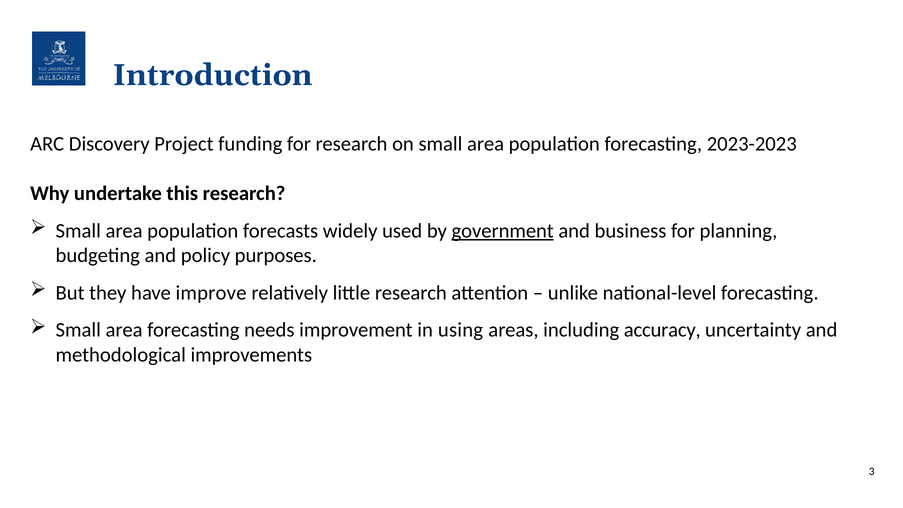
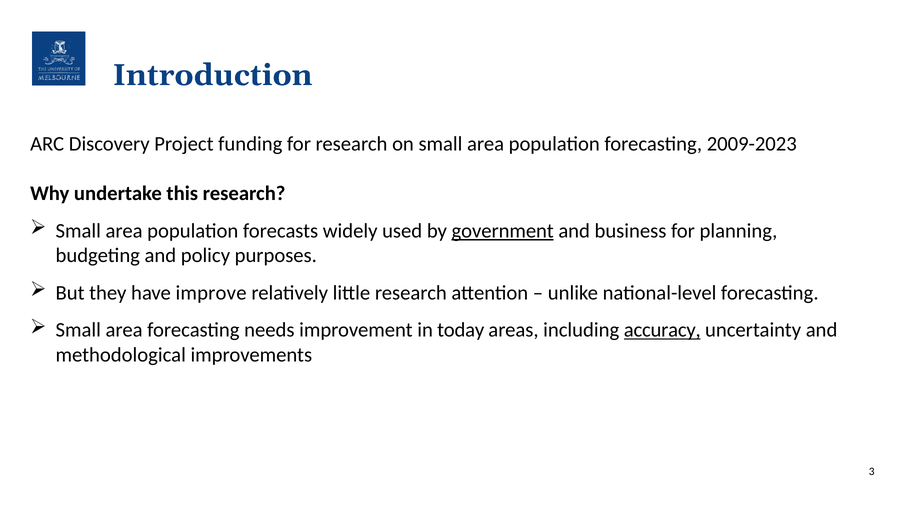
2023-2023: 2023-2023 -> 2009-2023 (752, 144)
using: using -> today (461, 330)
accuracy underline: none -> present (662, 330)
